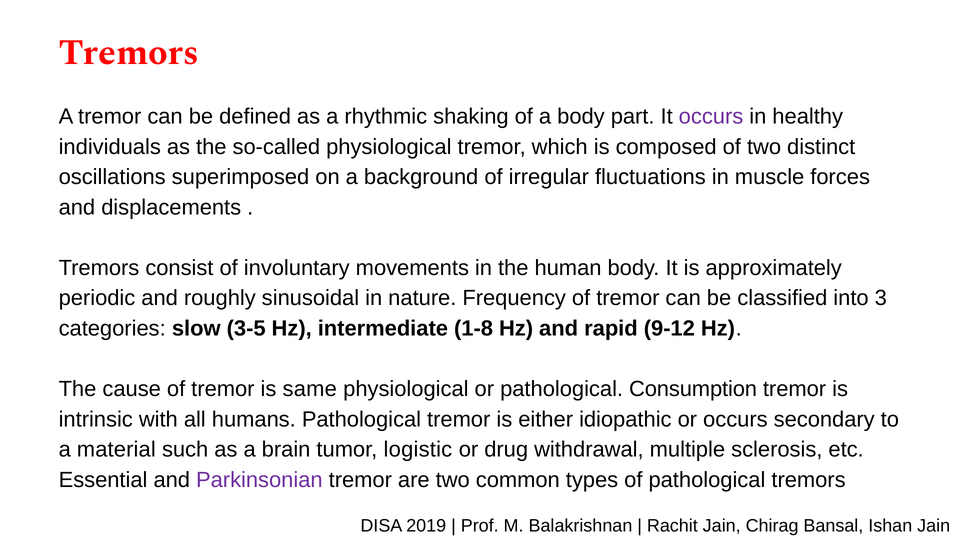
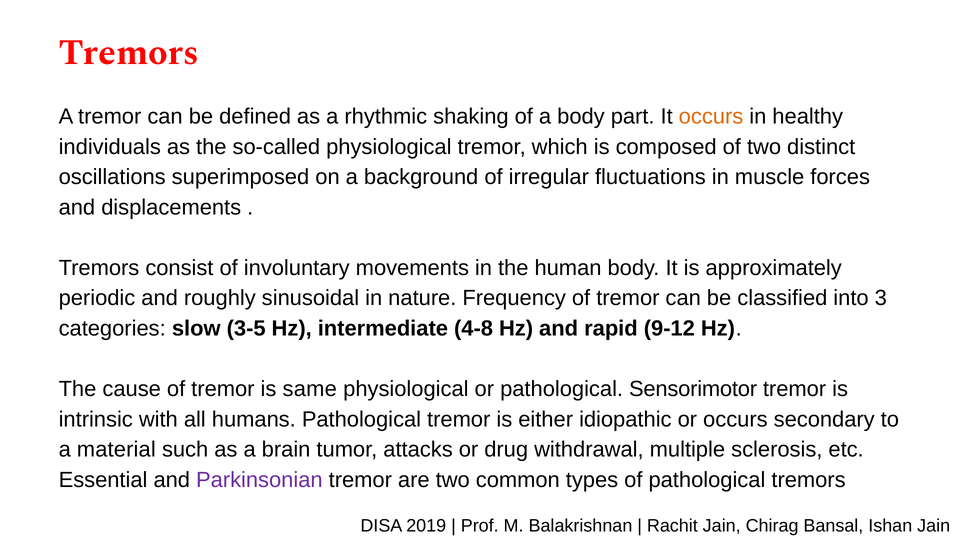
occurs colour: purple -> orange (711, 117)
1-8: 1-8 -> 4-8 (474, 328)
Consumption: Consumption -> Sensorimotor (693, 389)
logistic: logistic -> attacks (418, 450)
